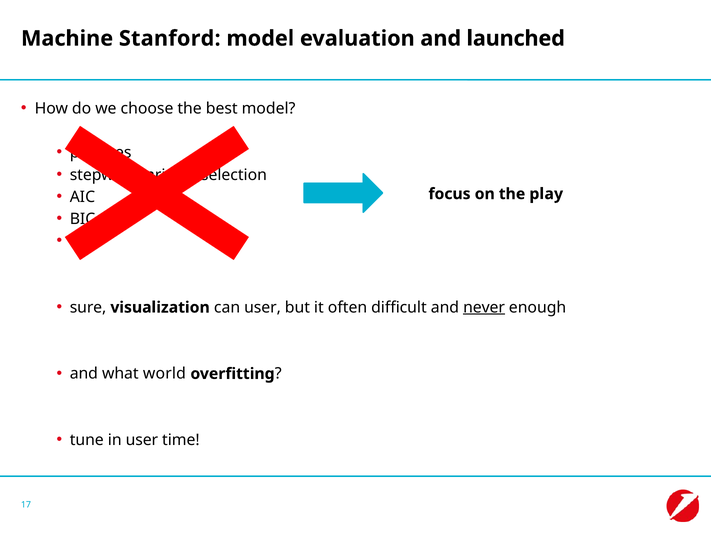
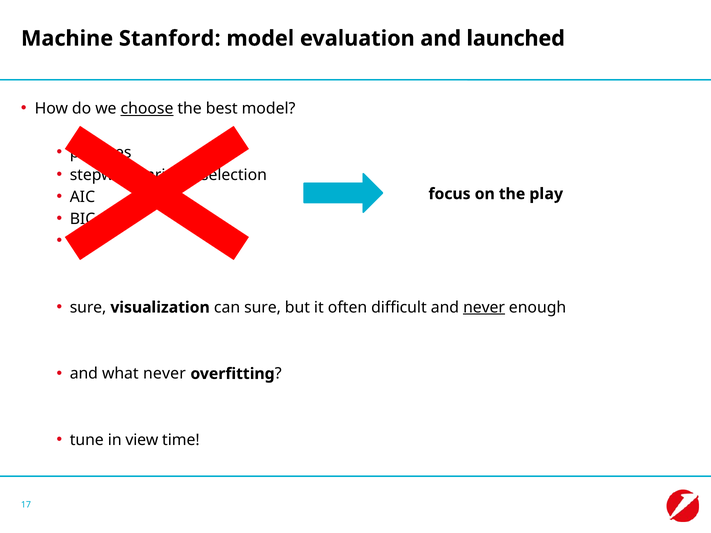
choose underline: none -> present (147, 109)
can user: user -> sure (263, 308)
what world: world -> never (164, 374)
in user: user -> view (142, 440)
